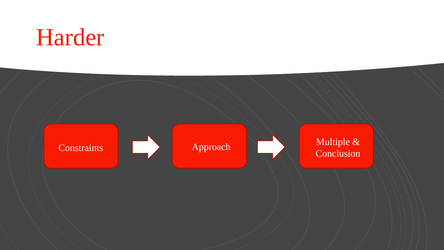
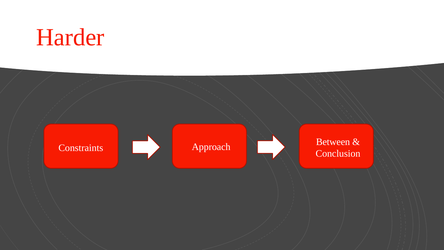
Multiple: Multiple -> Between (333, 142)
